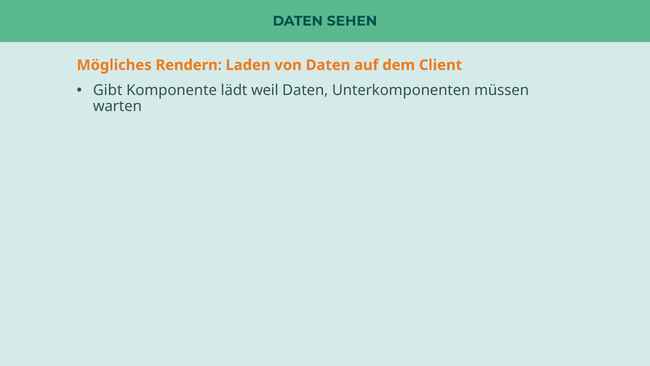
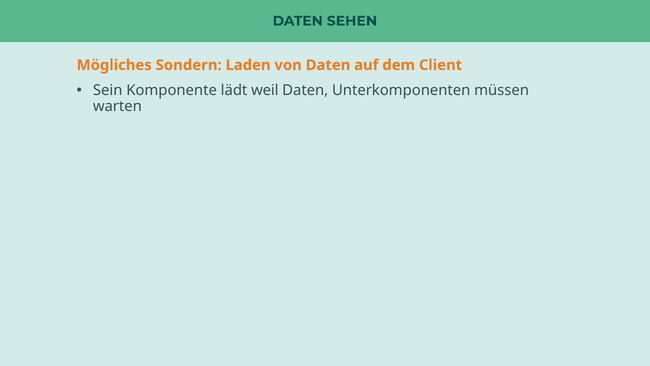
Rendern: Rendern -> Sondern (189, 65)
Gibt: Gibt -> Sein (108, 90)
